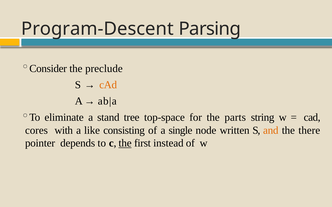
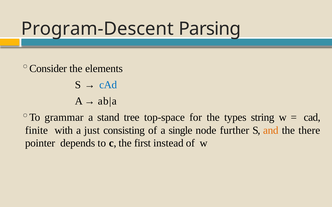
preclude: preclude -> elements (104, 69)
cAd colour: orange -> blue (108, 85)
eliminate: eliminate -> grammar (64, 118)
parts: parts -> types (235, 118)
cores: cores -> finite (36, 131)
like: like -> just (92, 131)
written: written -> further (235, 131)
the underline: present -> none (125, 143)
